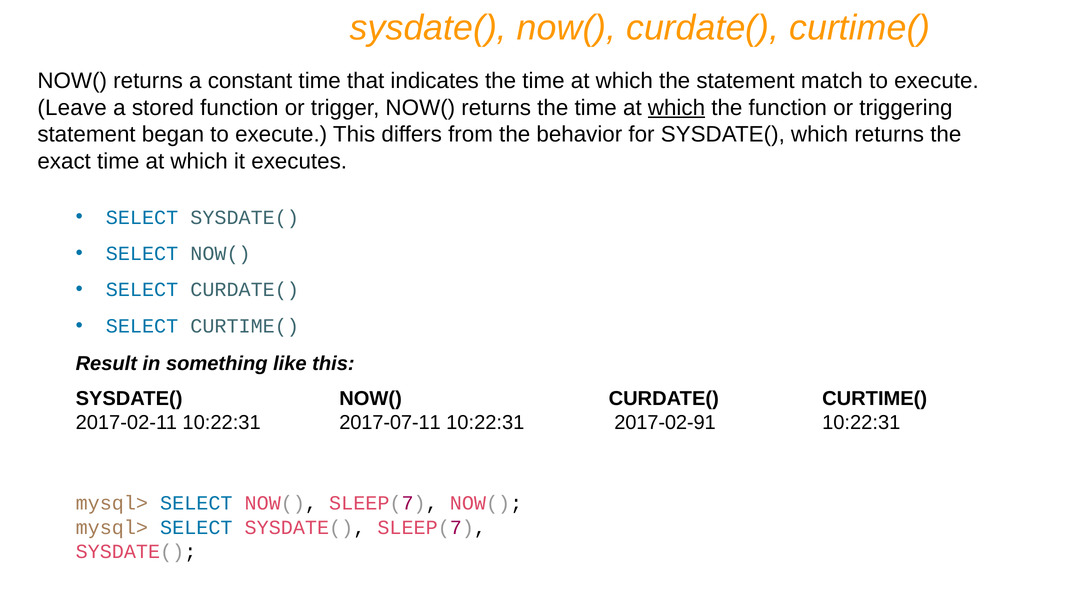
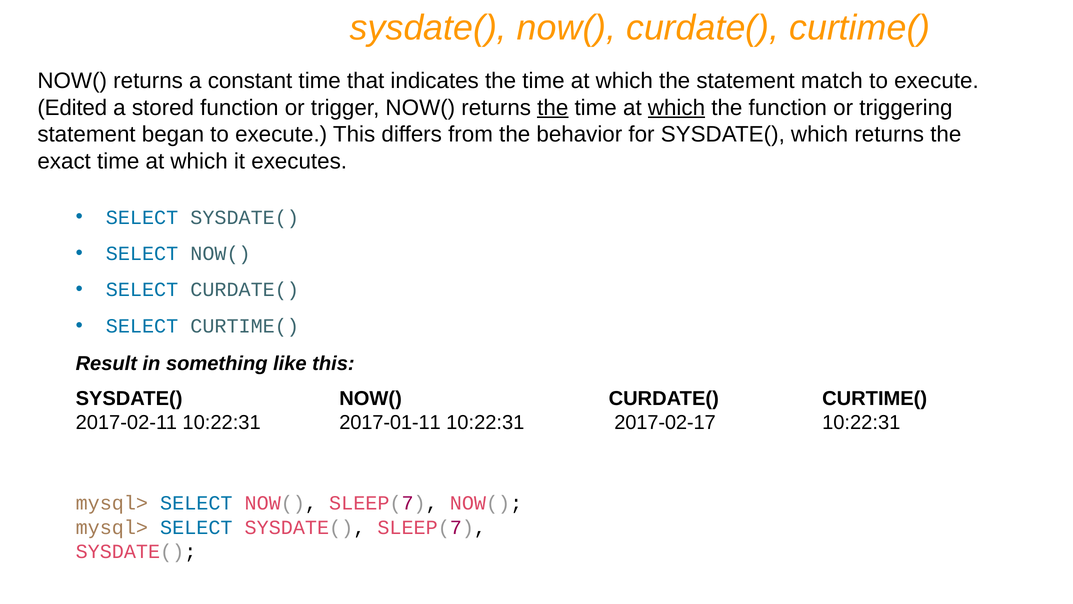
Leave: Leave -> Edited (72, 108)
the underline: none -> present (553, 108)
2017-07-11: 2017-07-11 -> 2017-01-11 (390, 423)
2017-02-91: 2017-02-91 -> 2017-02-17 (665, 423)
